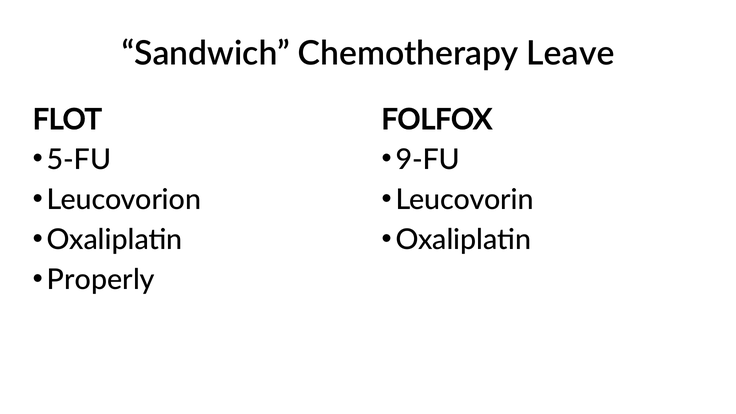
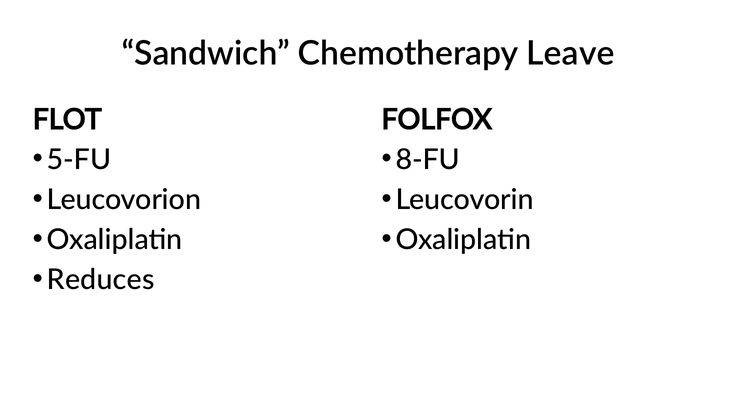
9-FU: 9-FU -> 8-FU (428, 160)
Properly: Properly -> Reduces (101, 280)
